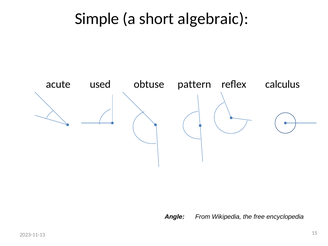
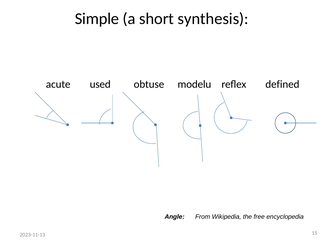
algebraic: algebraic -> synthesis (213, 19)
pattern: pattern -> modelu (194, 84)
calculus: calculus -> defined (282, 84)
